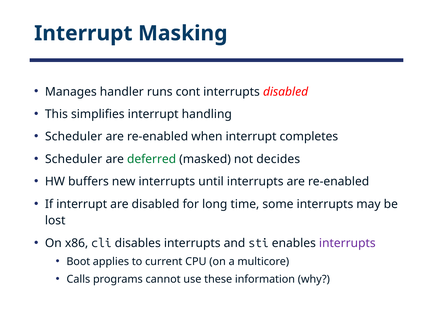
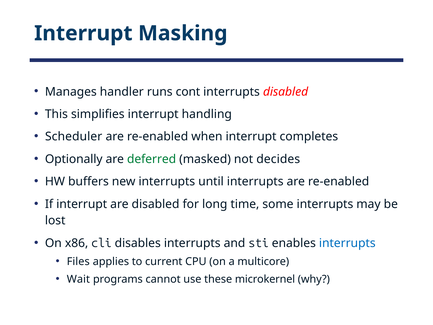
Scheduler: Scheduler -> Optionally (74, 159)
interrupts colour: purple -> blue (347, 243)
Boot: Boot -> Files (78, 261)
Calls: Calls -> Wait (78, 279)
information: information -> microkernel (265, 279)
